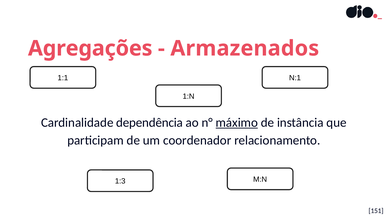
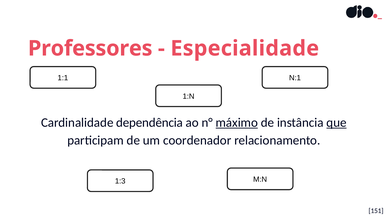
Agregações: Agregações -> Professores (90, 48)
Armazenados: Armazenados -> Especialidade (245, 48)
que underline: none -> present (337, 122)
